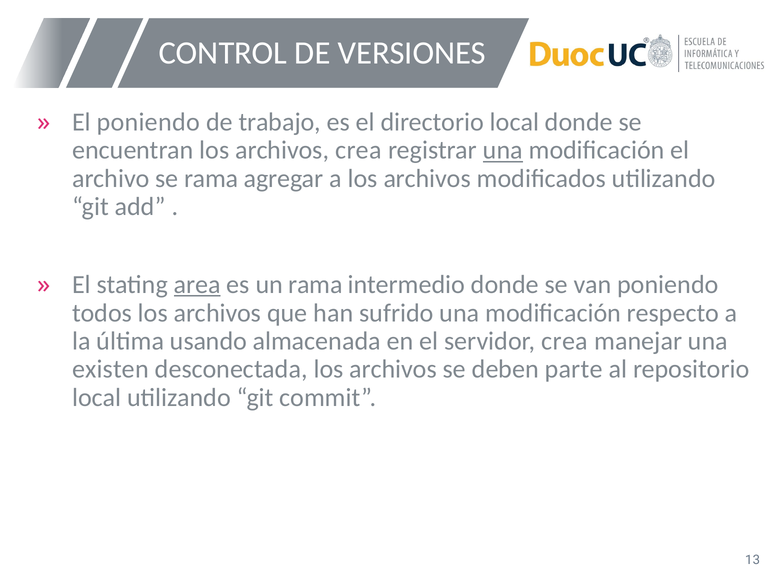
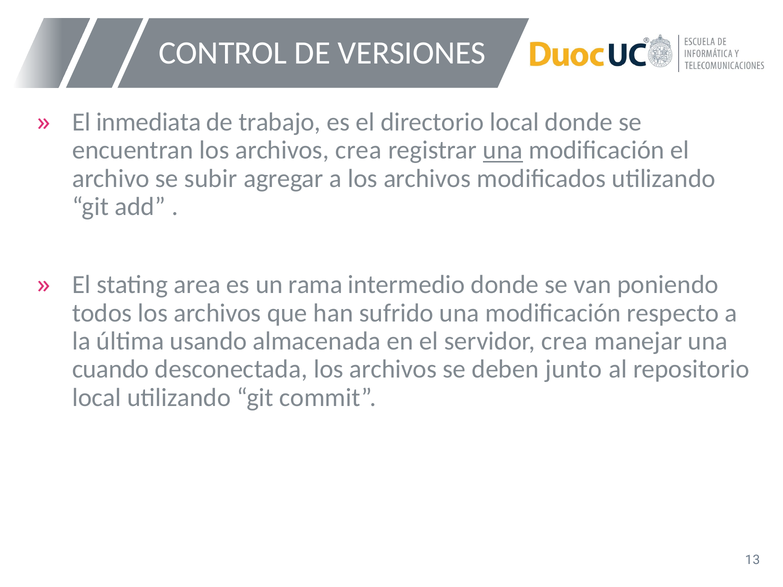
El poniendo: poniendo -> inmediata (149, 122)
se rama: rama -> subir (211, 179)
area underline: present -> none (197, 285)
existen: existen -> cuando (111, 369)
parte: parte -> junto (574, 369)
